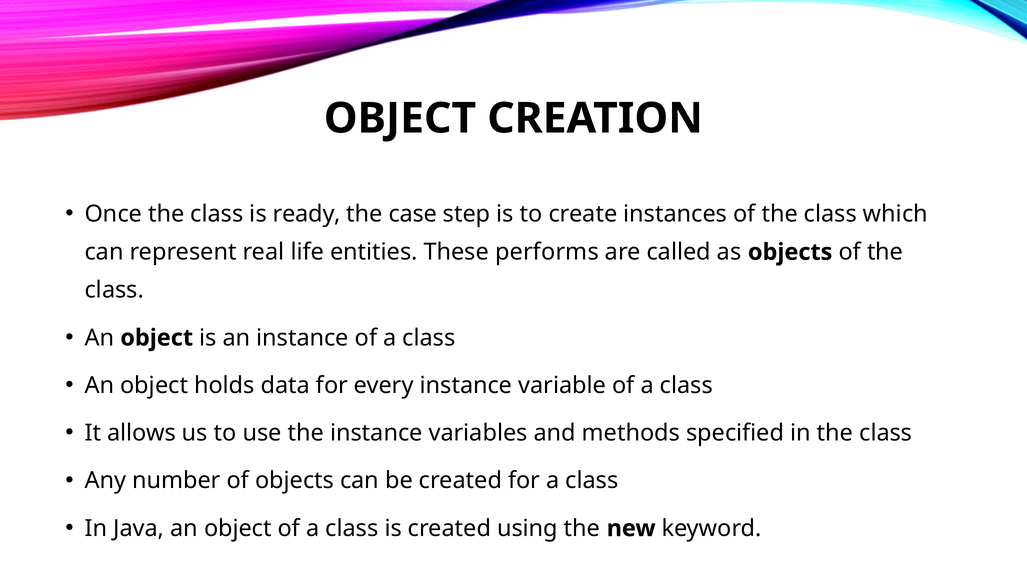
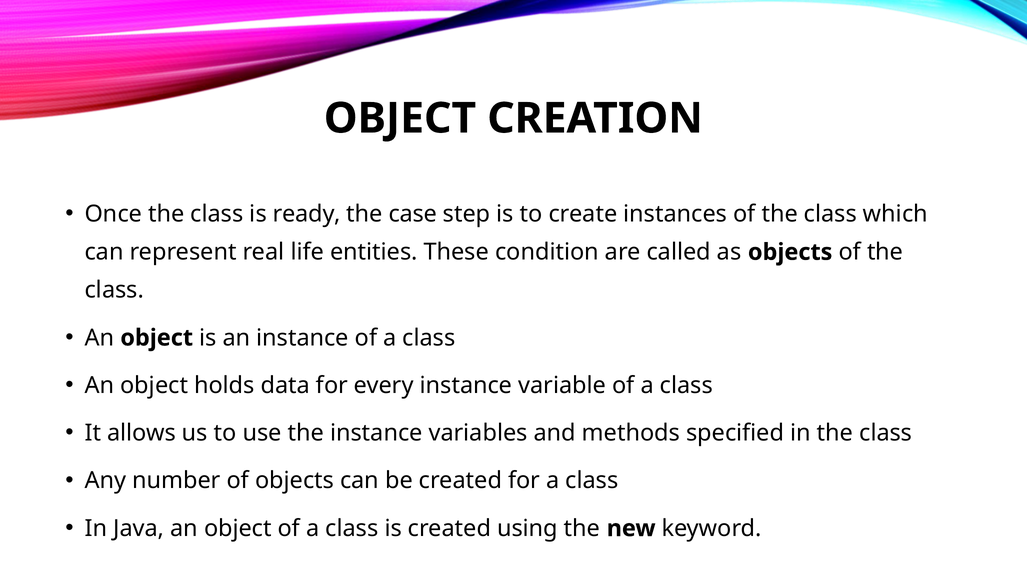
performs: performs -> condition (547, 252)
